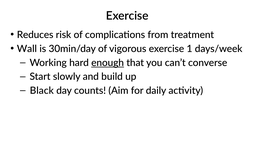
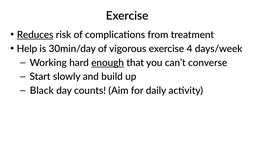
Reduces underline: none -> present (35, 35)
Wall: Wall -> Help (27, 49)
1: 1 -> 4 (189, 49)
